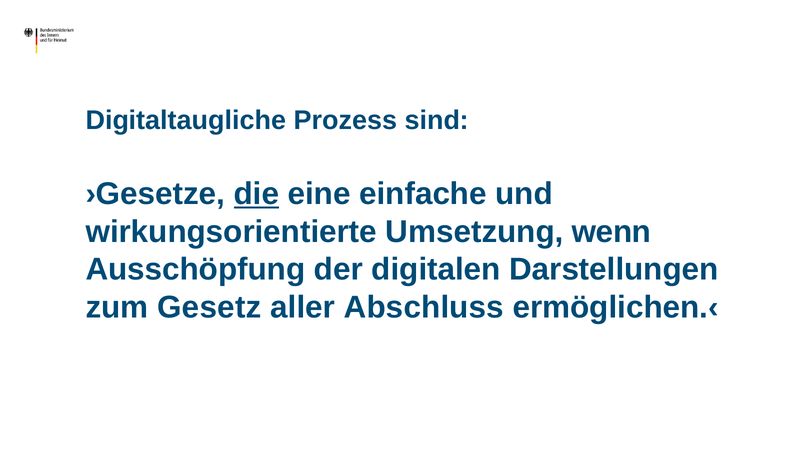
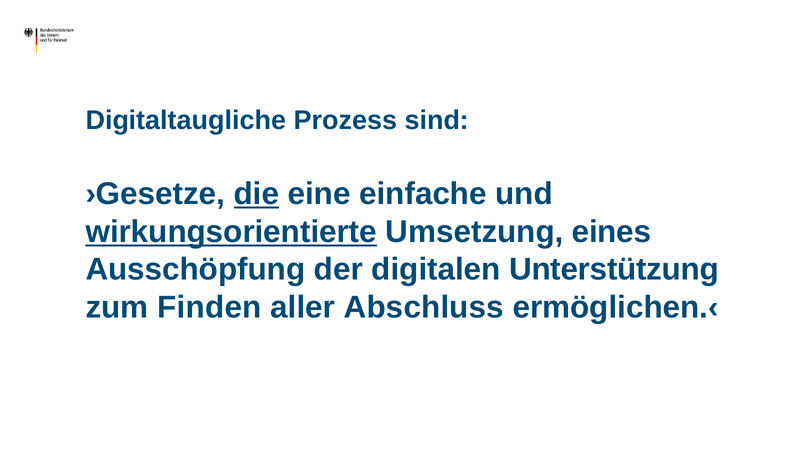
wirkungsorientierte underline: none -> present (231, 232)
wenn: wenn -> eines (611, 232)
Darstellungen: Darstellungen -> Unterstützung (614, 270)
Gesetz: Gesetz -> Finden (209, 307)
